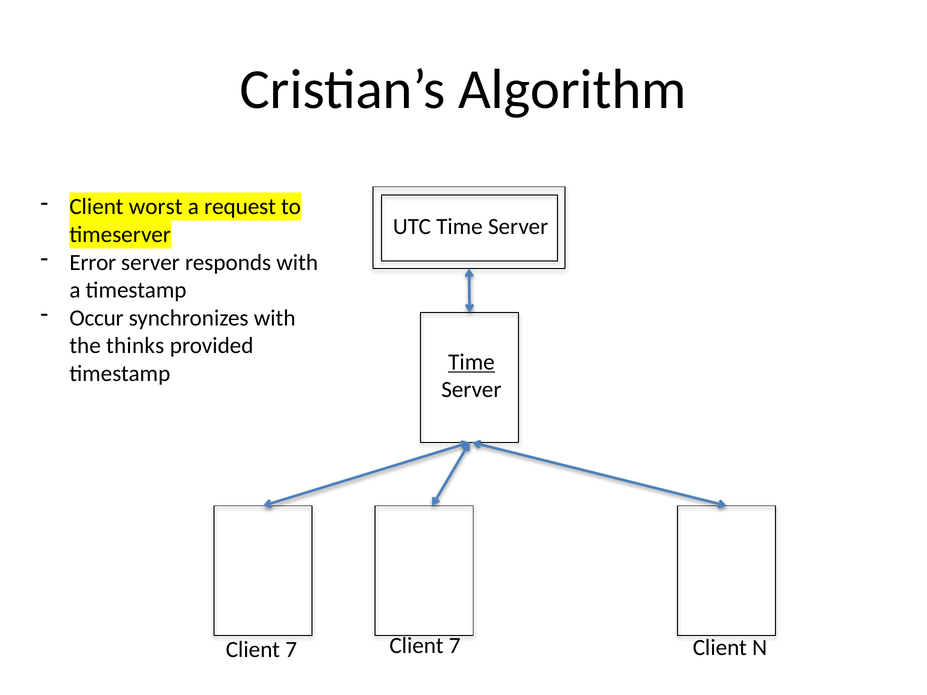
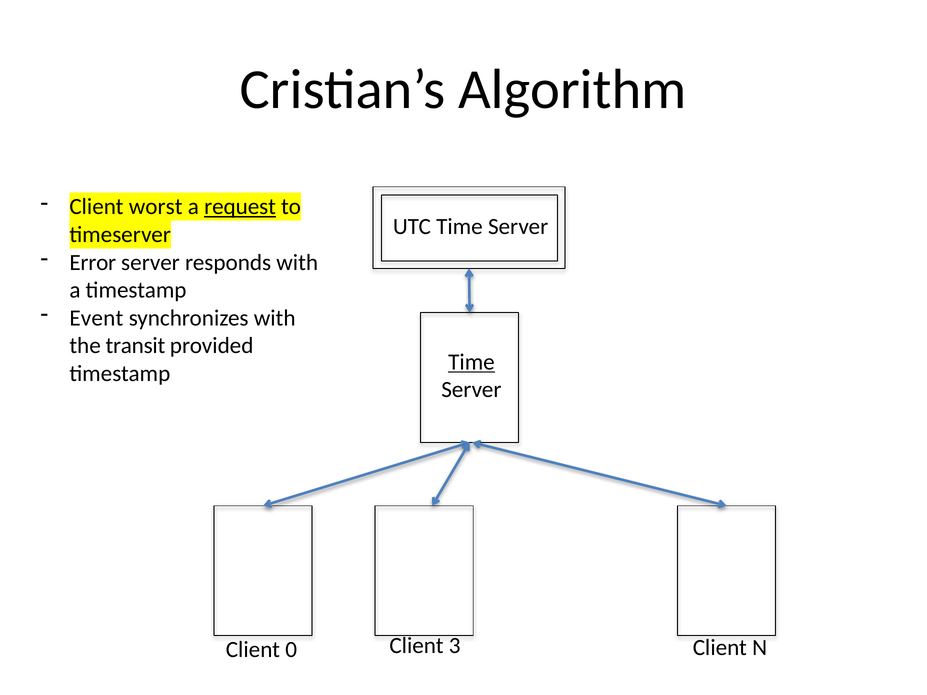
request underline: none -> present (240, 207)
Occur: Occur -> Event (96, 318)
thinks: thinks -> transit (135, 346)
7: 7 -> 0 (291, 650)
7: 7 -> 3 (455, 646)
